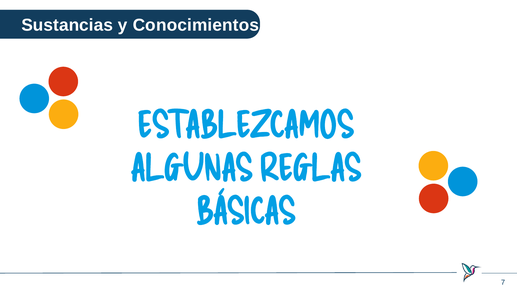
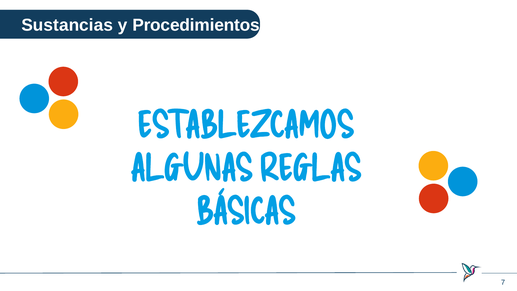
Conocimientos: Conocimientos -> Procedimientos (196, 25)
